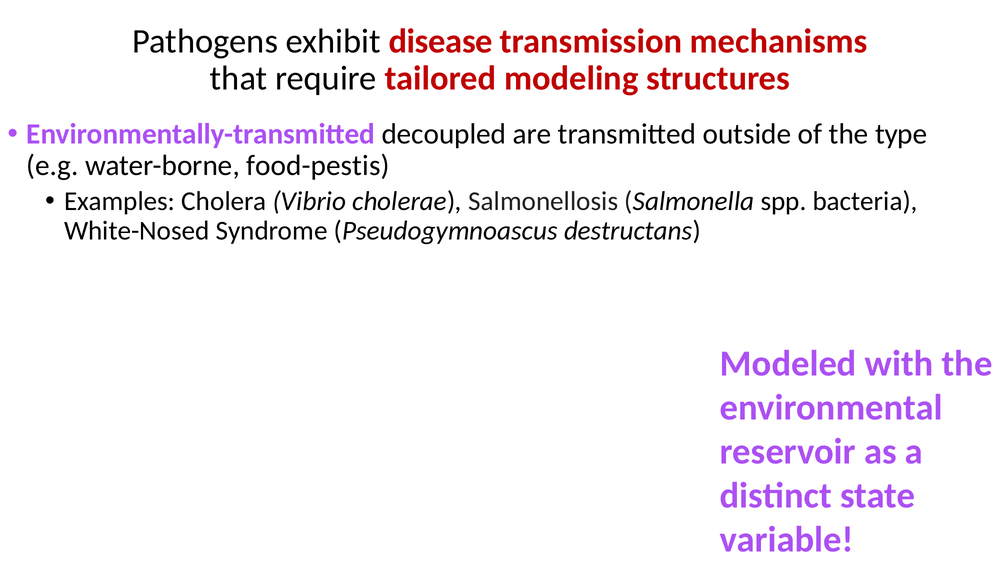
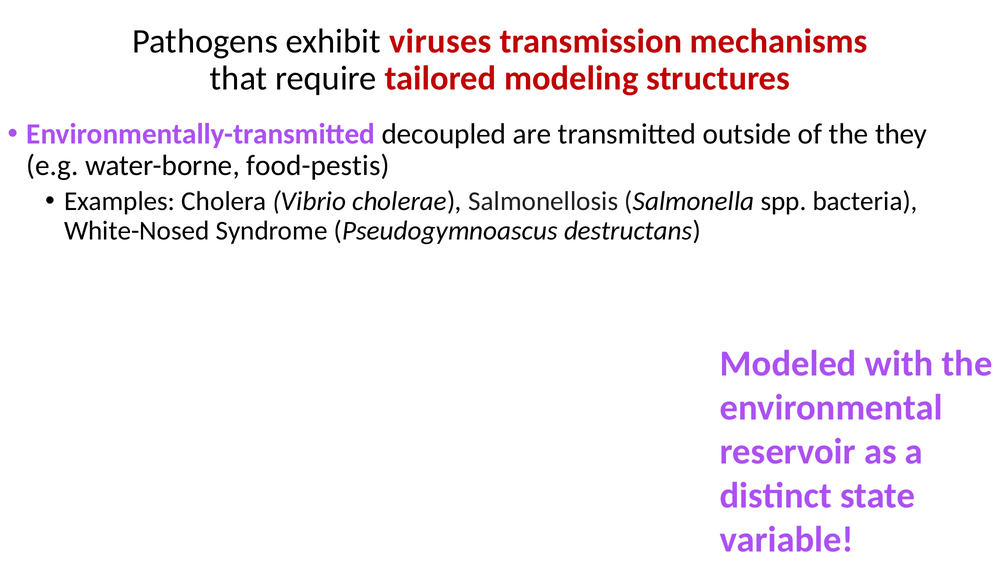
disease: disease -> viruses (440, 41)
type: type -> they (901, 134)
